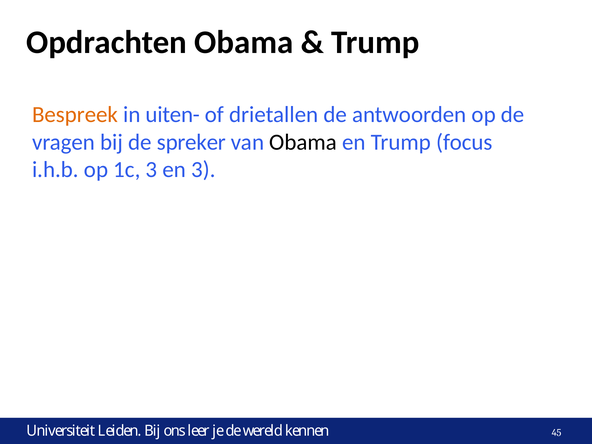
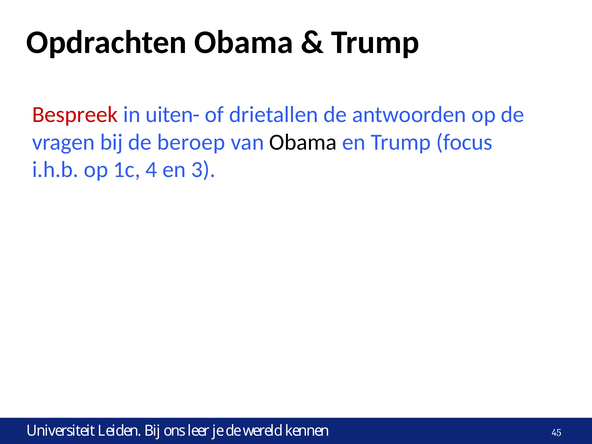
Bespreek colour: orange -> red (75, 114)
spreker: spreker -> beroep (191, 142)
1c 3: 3 -> 4 (151, 170)
